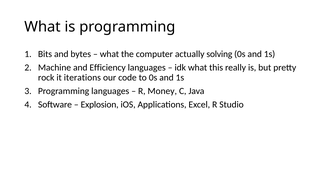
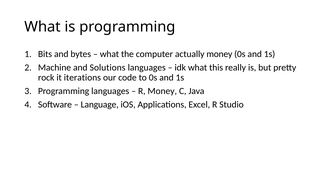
actually solving: solving -> money (219, 54)
Efficiency: Efficiency -> Solutions (108, 68)
Explosion: Explosion -> Language (100, 105)
